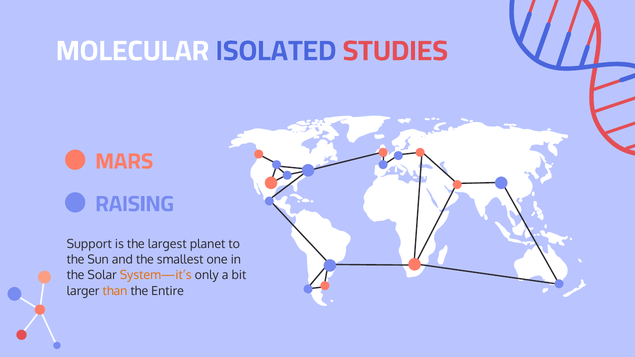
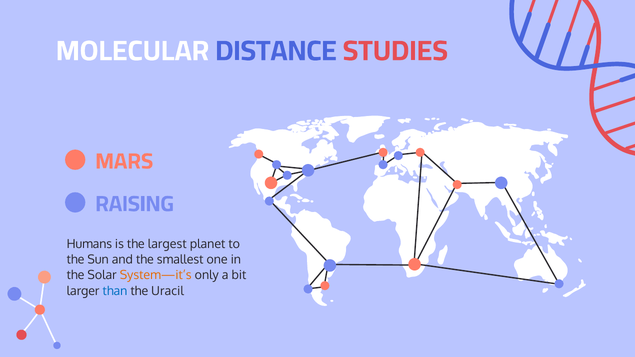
ISOLATED: ISOLATED -> DISTANCE (276, 51)
Support: Support -> Humans (89, 244)
than colour: orange -> blue (115, 291)
Entire: Entire -> Uracil (168, 291)
